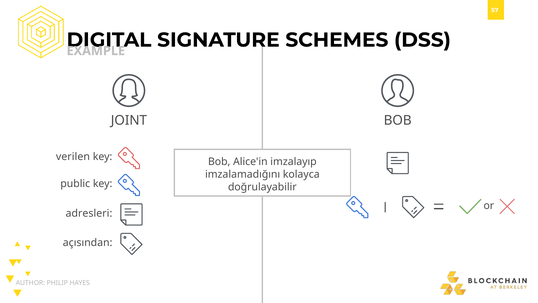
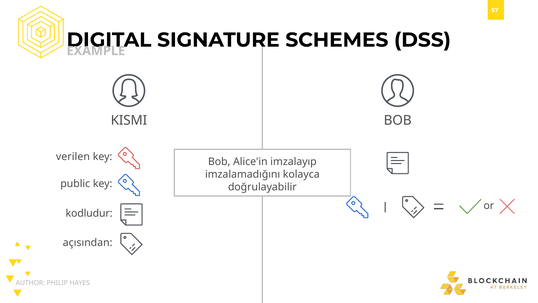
JOINT: JOINT -> KISMI (129, 120)
adresleri: adresleri -> kodludur (89, 213)
